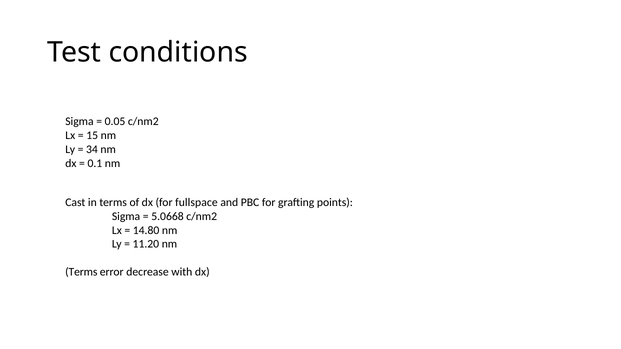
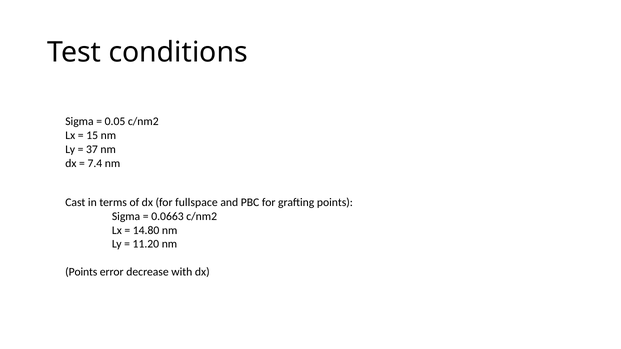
34: 34 -> 37 (92, 149)
0.1: 0.1 -> 7.4 (95, 163)
5.0668: 5.0668 -> 0.0663 (167, 216)
Terms: Terms -> Points (81, 272)
